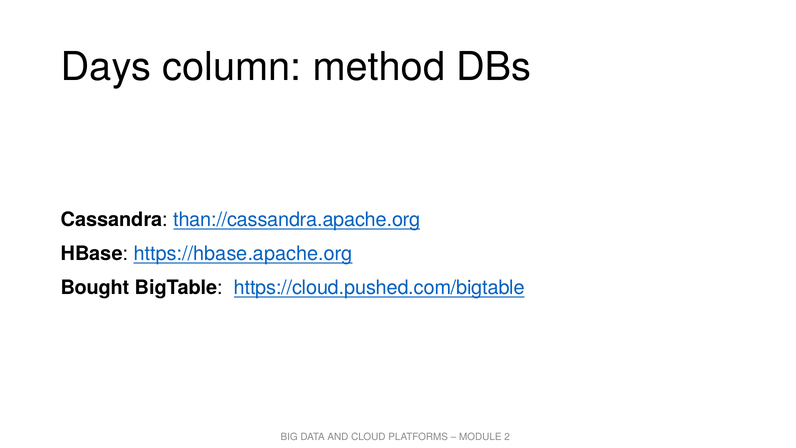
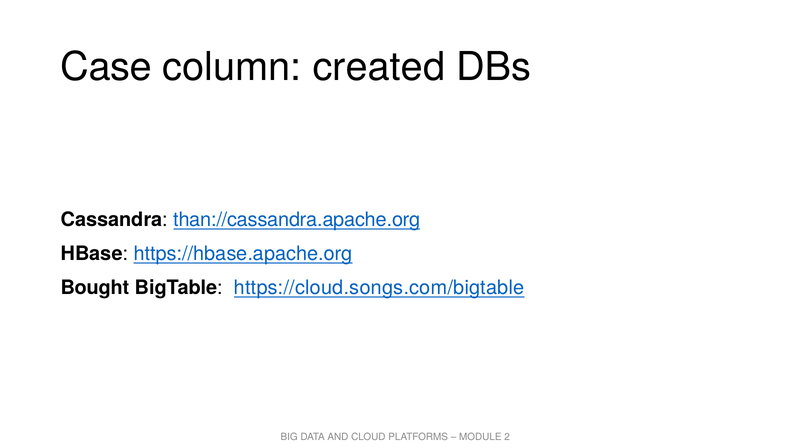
Days: Days -> Case (106, 67)
method: method -> created (379, 67)
https://cloud.pushed.com/bigtable: https://cloud.pushed.com/bigtable -> https://cloud.songs.com/bigtable (379, 288)
